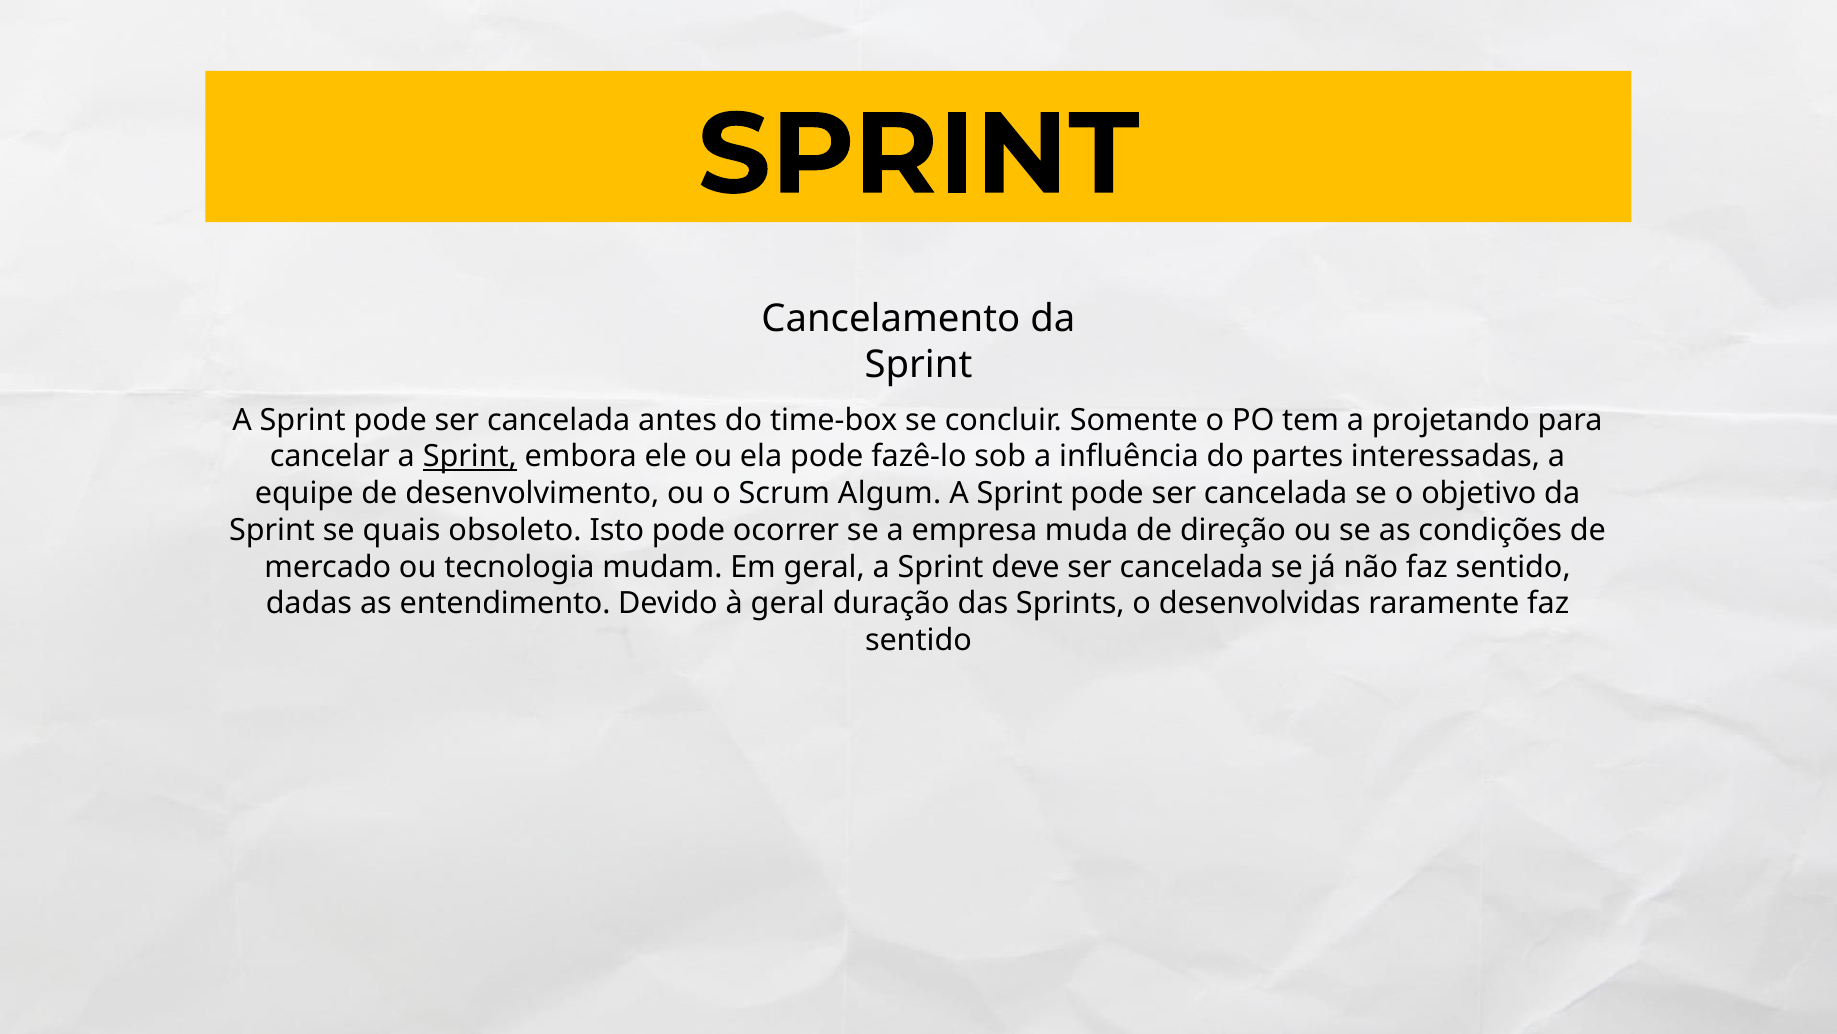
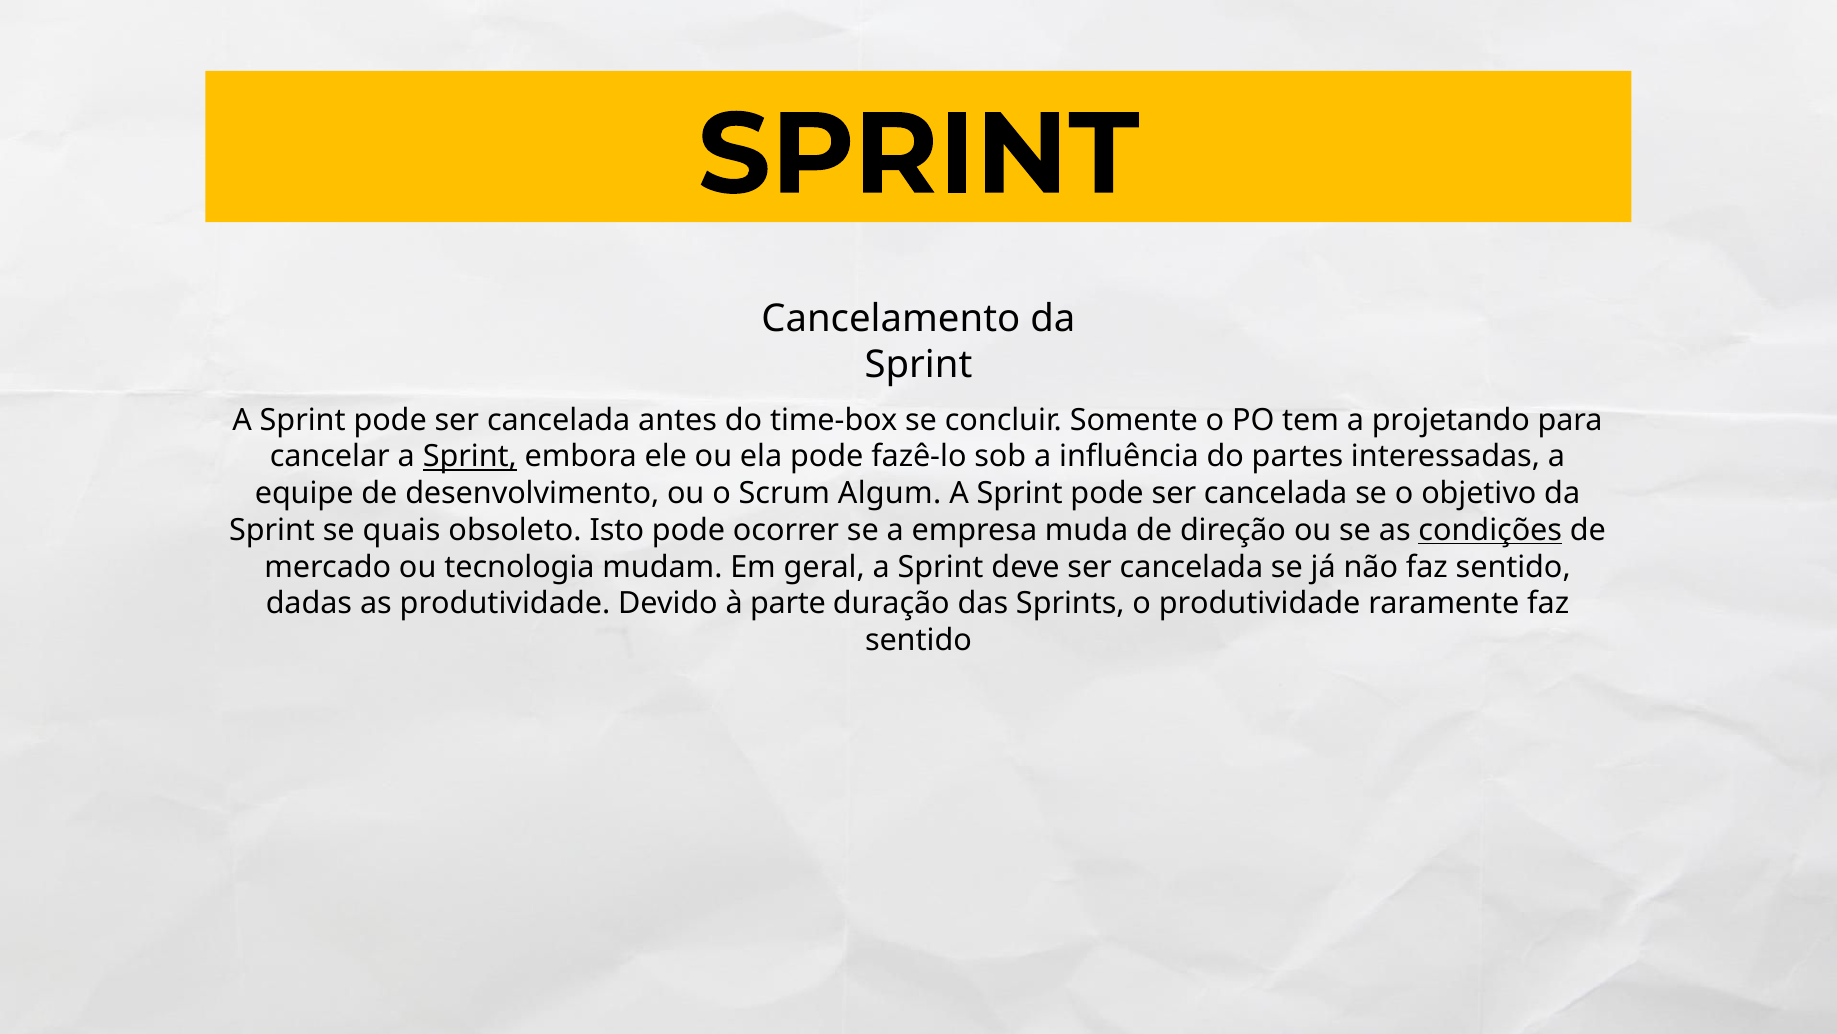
condições underline: none -> present (1490, 530)
as entendimento: entendimento -> produtividade (505, 603)
à geral: geral -> parte (788, 603)
o desenvolvidas: desenvolvidas -> produtividade (1260, 603)
